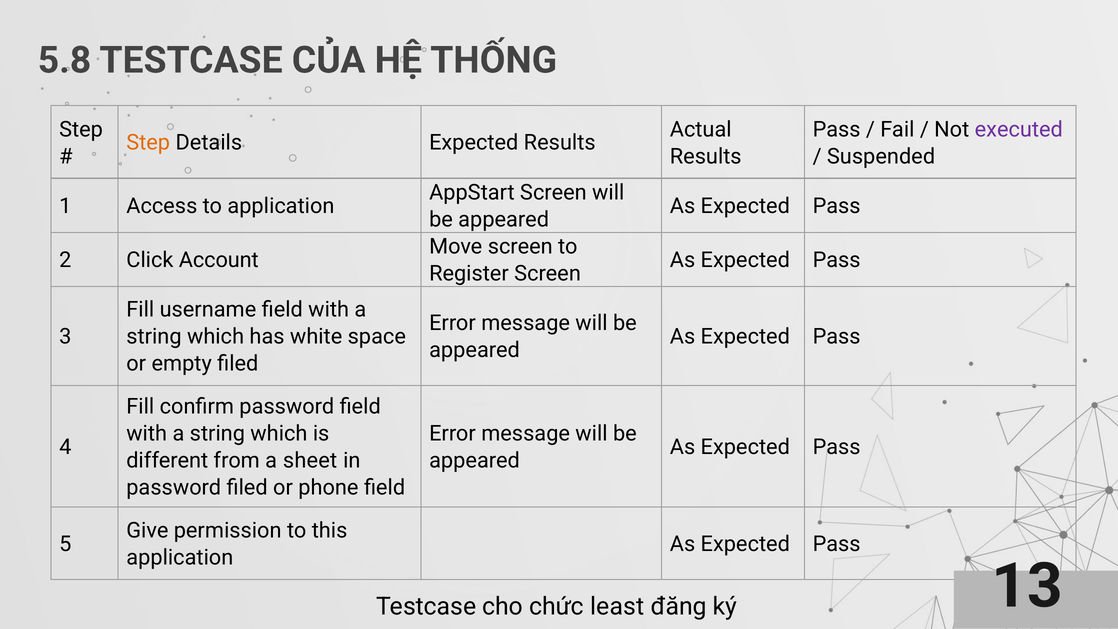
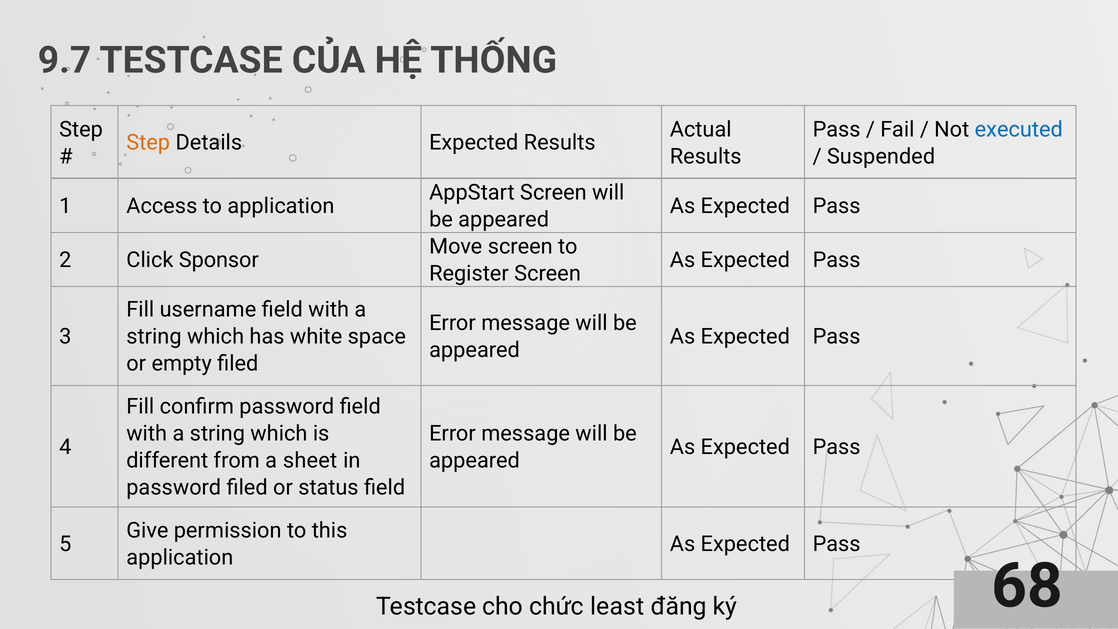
5.8: 5.8 -> 9.7 (64, 60)
executed colour: purple -> blue (1019, 129)
Account: Account -> Sponsor (219, 260)
phone: phone -> status (328, 488)
13: 13 -> 68 (1027, 586)
